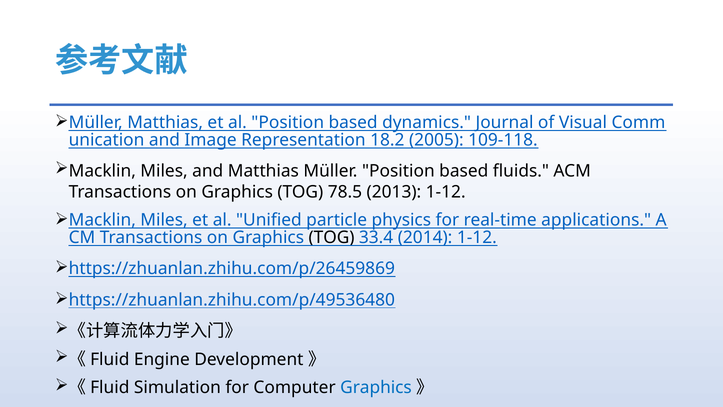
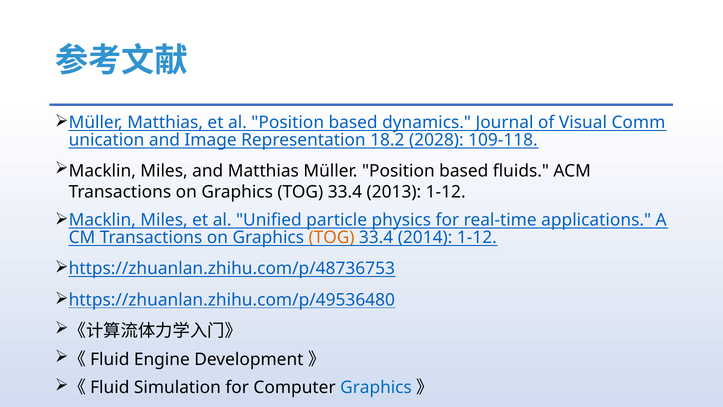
2005: 2005 -> 2028 (436, 140)
78.5: 78.5 -> 33.4 (345, 192)
TOG colour: black -> orange (332, 237)
https://zhuanlan.zhihu.com/p/26459869: https://zhuanlan.zhihu.com/p/26459869 -> https://zhuanlan.zhihu.com/p/48736753 (232, 269)
